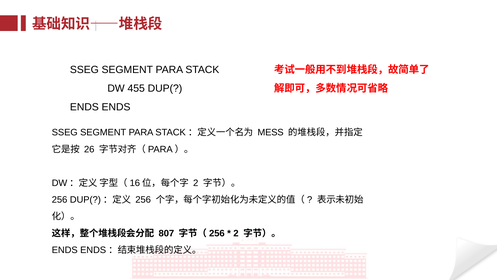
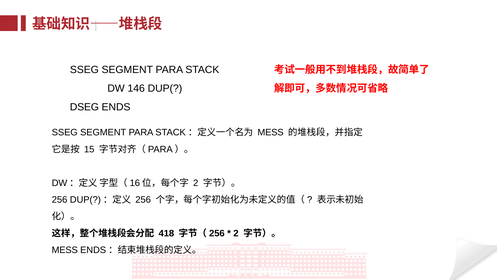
455: 455 -> 146 (136, 88)
ENDS: ENDS -> DSEG (84, 107)
26: 26 -> 15 (89, 149)
807: 807 -> 418 (166, 233)
ENDS: ENDS -> MESS (65, 250)
